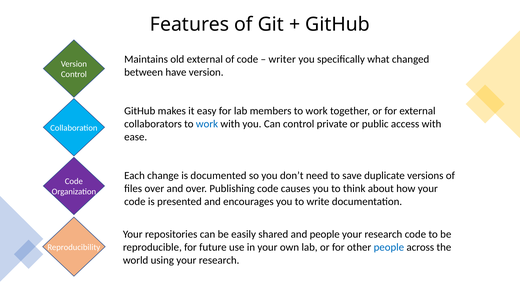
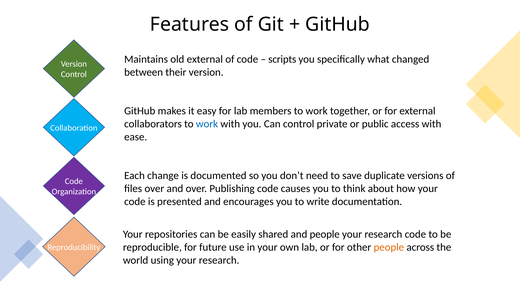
writer: writer -> scripts (282, 59)
have: have -> their (176, 72)
people colour: blue -> orange (389, 248)
